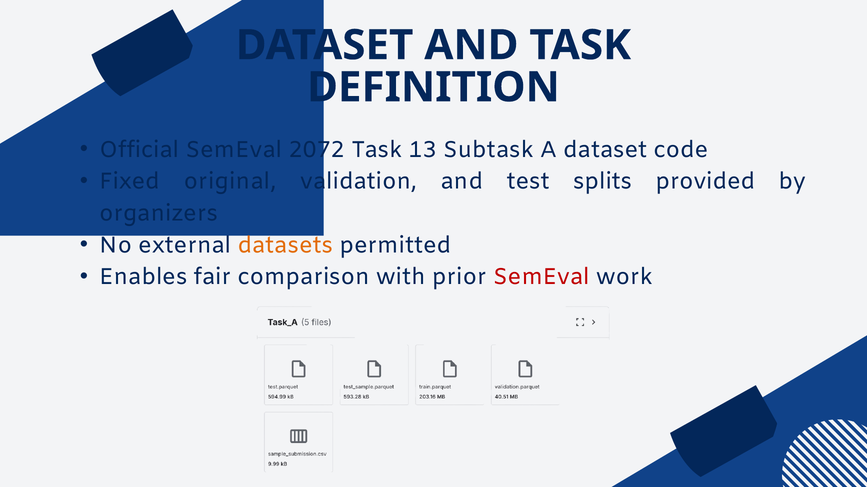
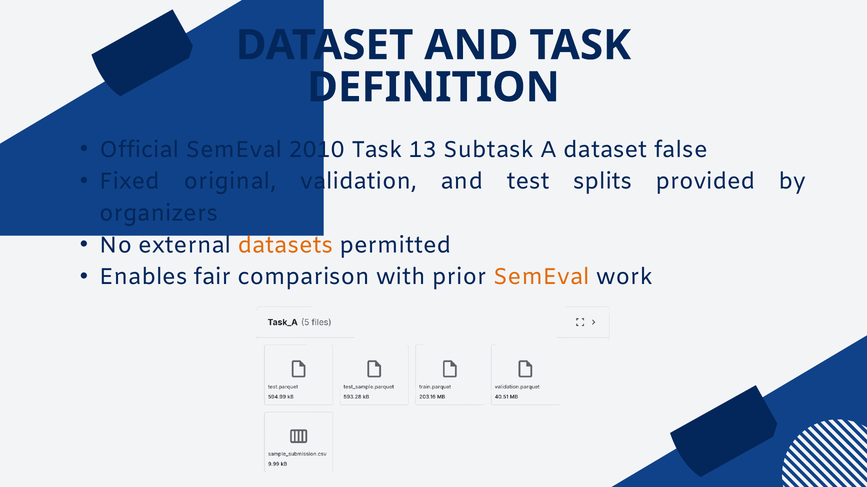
2072: 2072 -> 2010 (317, 150)
code: code -> false (681, 150)
SemEval colour: red -> orange (542, 277)
